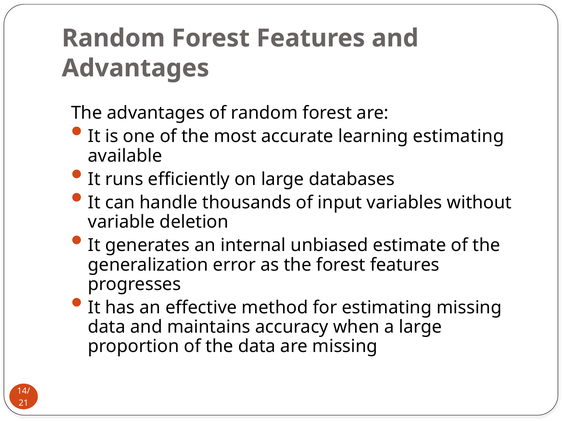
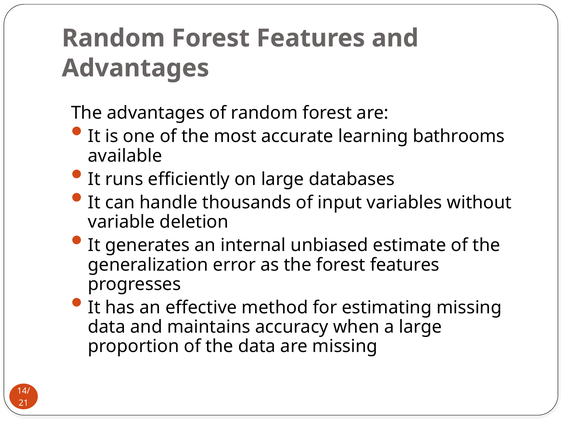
learning estimating: estimating -> bathrooms (459, 137)
